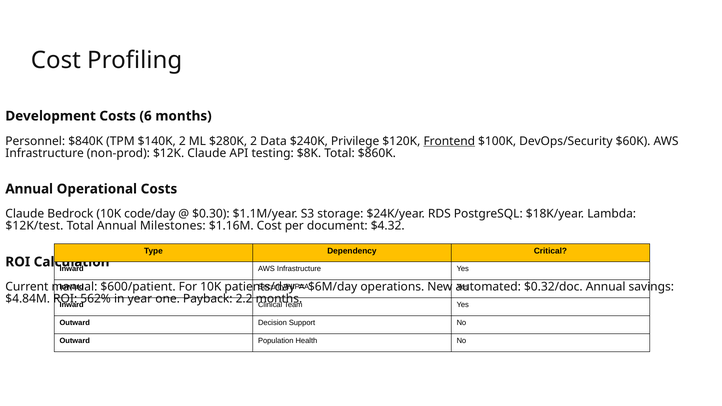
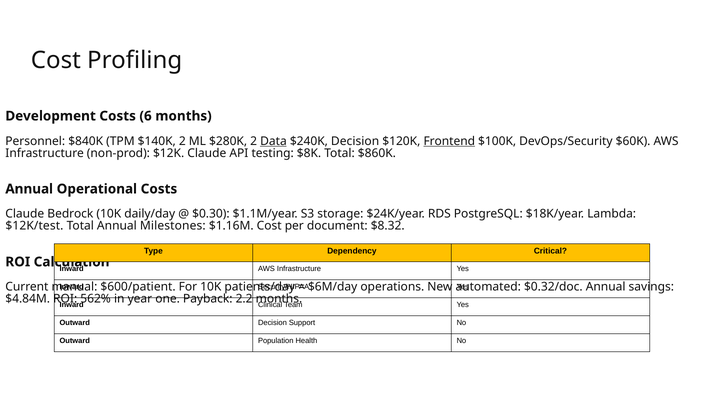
Data underline: none -> present (274, 141)
$240K Privilege: Privilege -> Decision (355, 141)
code/day: code/day -> daily/day (150, 214)
$4.32: $4.32 -> $8.32 (388, 226)
